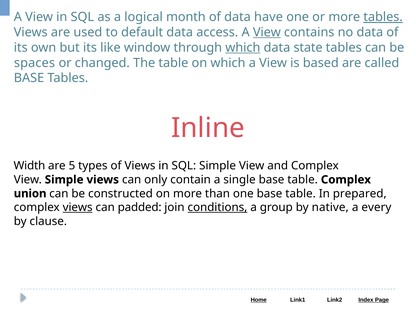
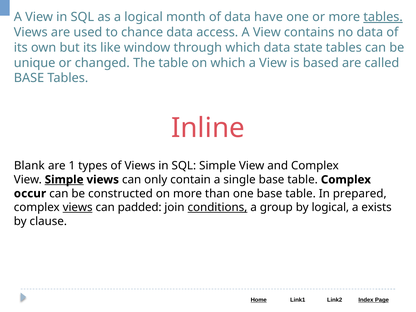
default: default -> chance (142, 32)
View underline: present -> none (267, 32)
which underline: present -> none (243, 48)
spaces: spaces -> unique (35, 63)
Width: Width -> Blank (29, 166)
5: 5 -> 1 (72, 166)
Simple underline: none -> present (64, 180)
union: union -> occur (30, 194)
by native: native -> logical (330, 207)
every: every -> exists (377, 207)
